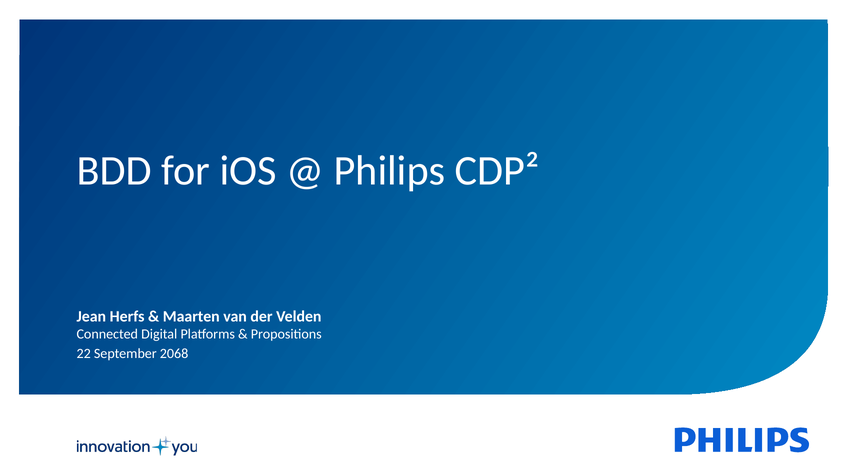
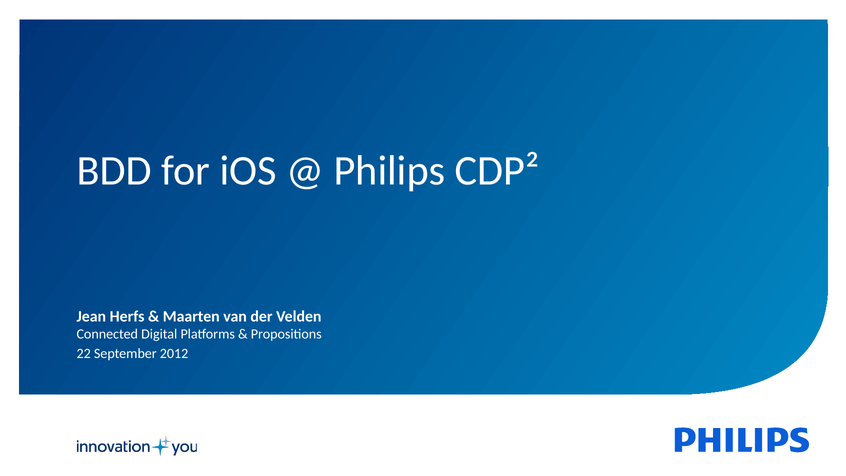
2068: 2068 -> 2012 (174, 353)
